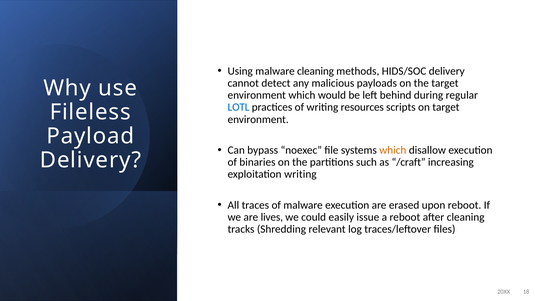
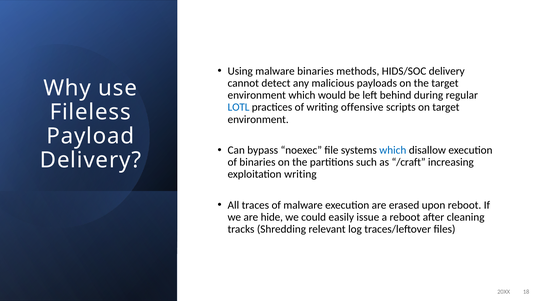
malware cleaning: cleaning -> binaries (315, 71)
resources: resources -> offensive (362, 107)
which colour: orange -> blue (393, 150)
lives: lives -> hide (272, 217)
